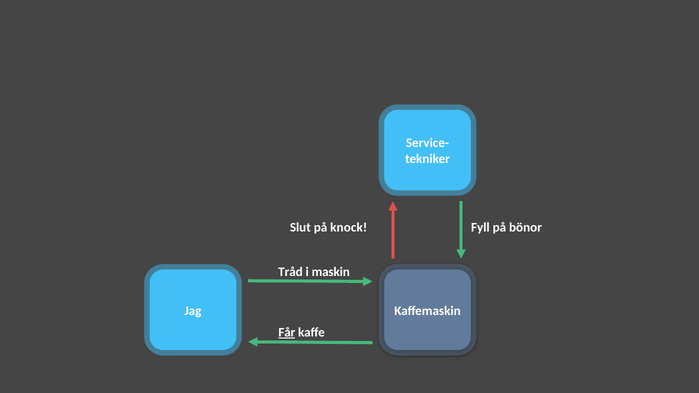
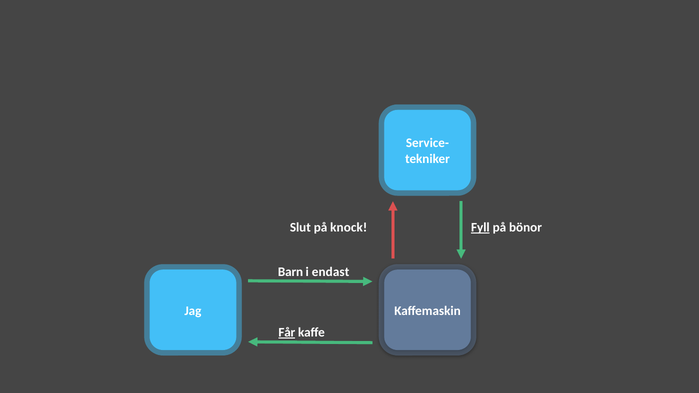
Fyll underline: none -> present (480, 228)
Tråd: Tråd -> Barn (291, 272)
maskin: maskin -> endast (331, 272)
